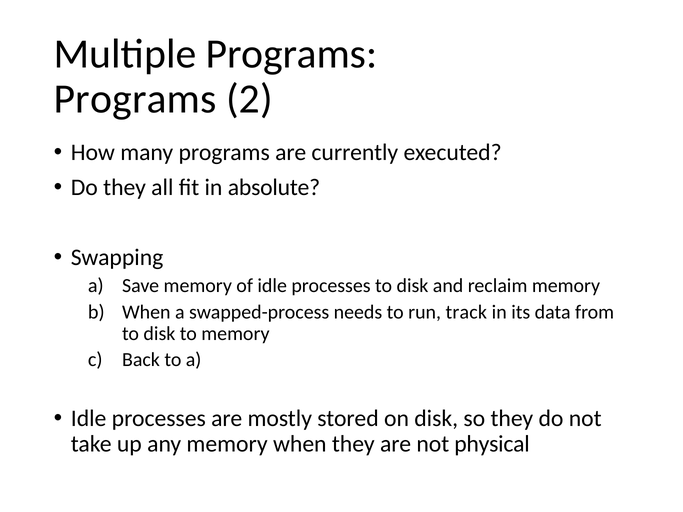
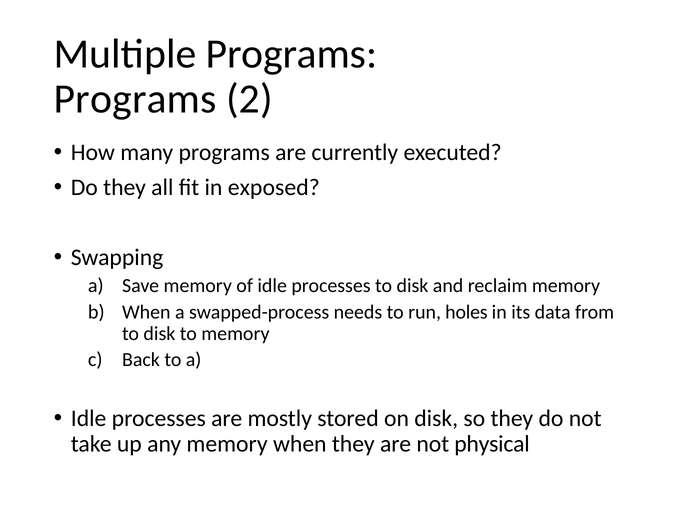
absolute: absolute -> exposed (274, 188)
track: track -> holes (466, 312)
